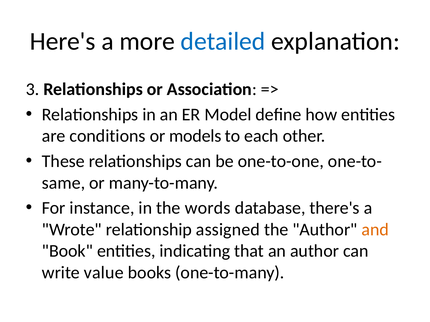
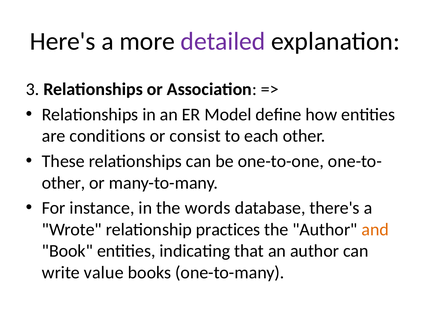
detailed colour: blue -> purple (223, 42)
models: models -> consist (195, 136)
same: same -> other (64, 183)
assigned: assigned -> practices (228, 230)
